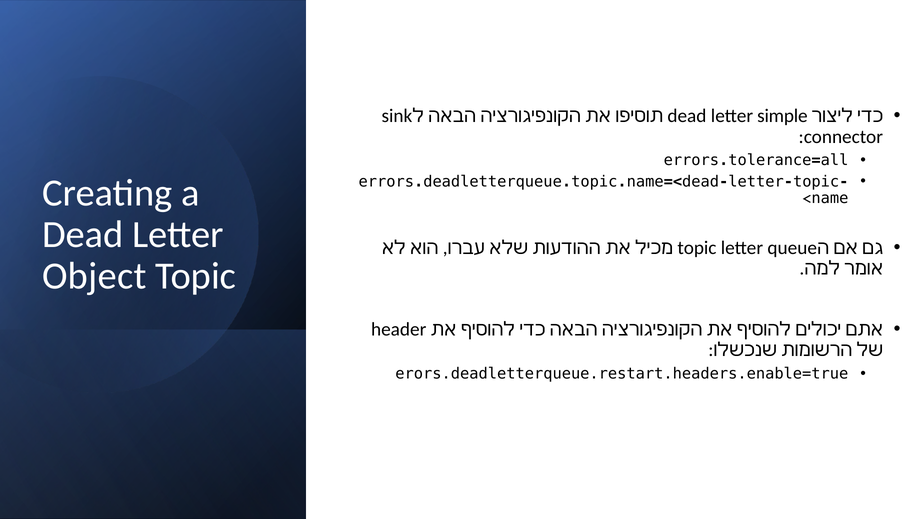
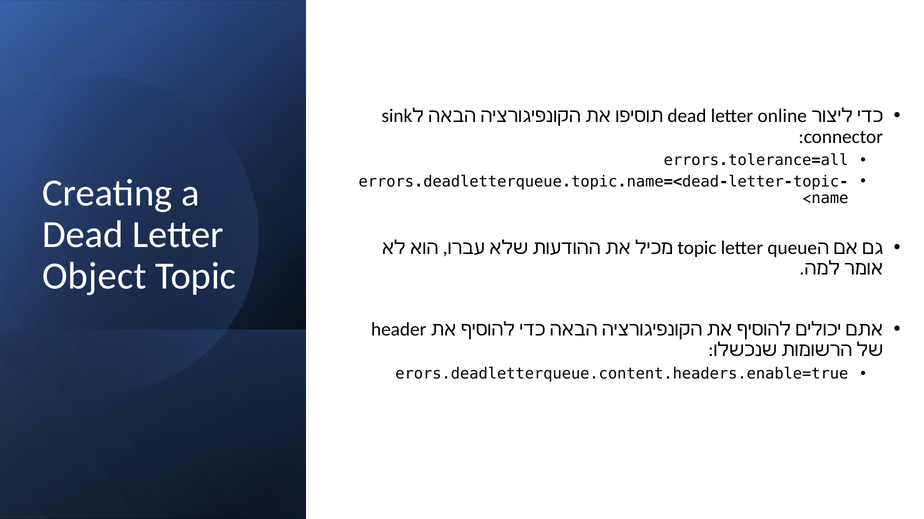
simple: simple -> online (782, 116)
erors.deadletterqueue.restart.headers.enable=true: erors.deadletterqueue.restart.headers.enable=true -> erors.deadletterqueue.content.headers.enable=true (622, 374)
